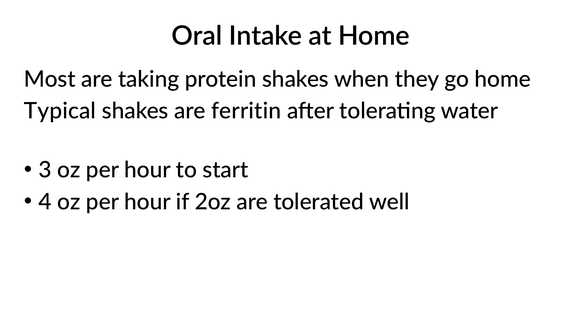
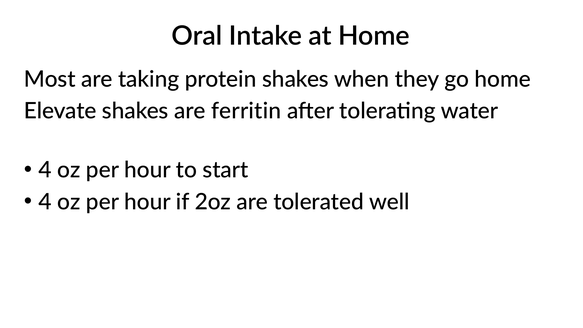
Typical: Typical -> Elevate (60, 111)
3: 3 -> 4 (45, 170)
